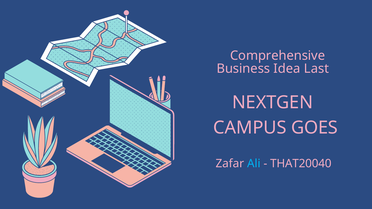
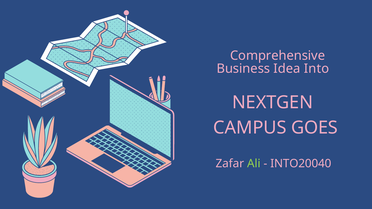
Last: Last -> Into (317, 69)
Ali colour: light blue -> light green (254, 164)
THAT20040: THAT20040 -> INTO20040 (301, 164)
